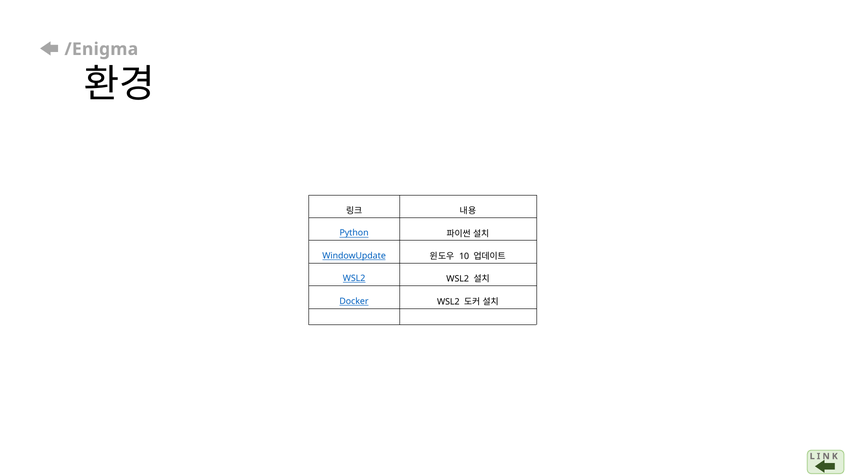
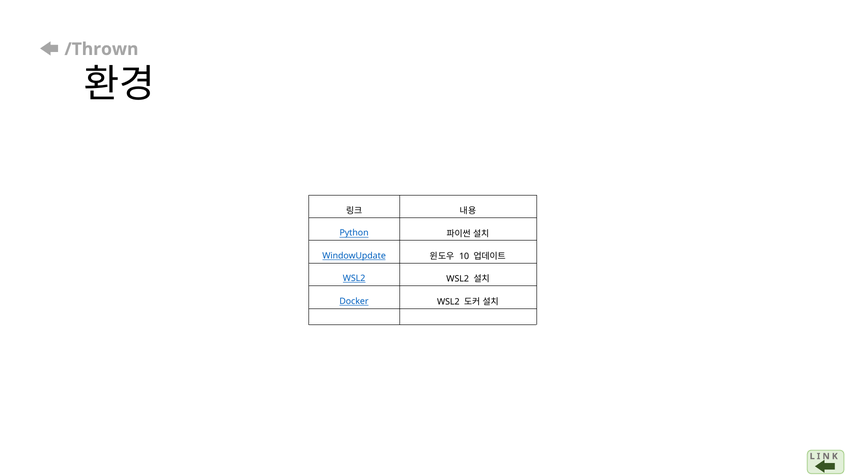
/Enigma: /Enigma -> /Thrown (101, 49)
